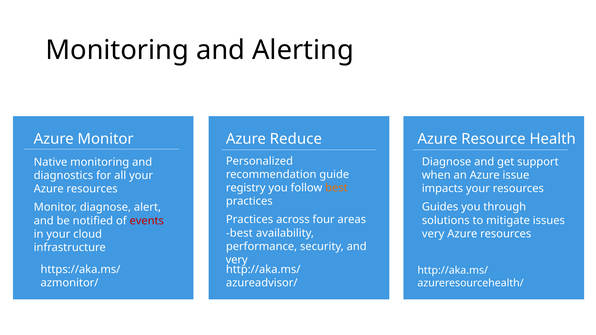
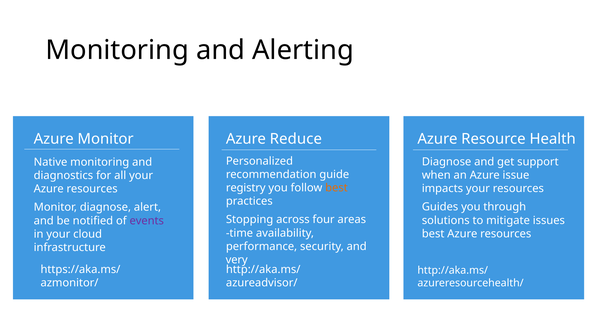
Practices: Practices -> Stopping (250, 220)
events colour: red -> purple (147, 221)
best: best -> time (239, 233)
very: very -> best (433, 234)
